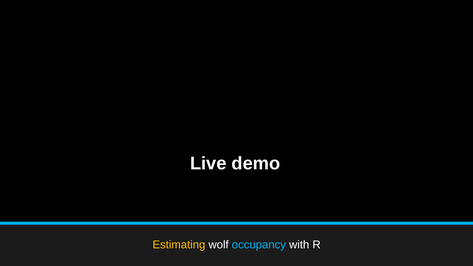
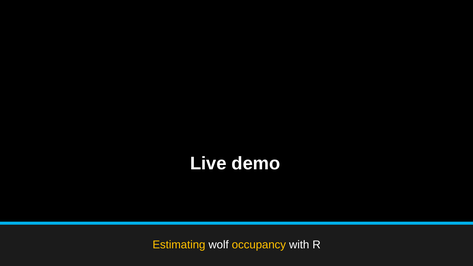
occupancy colour: light blue -> yellow (259, 245)
